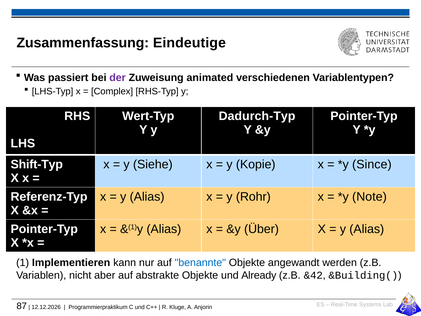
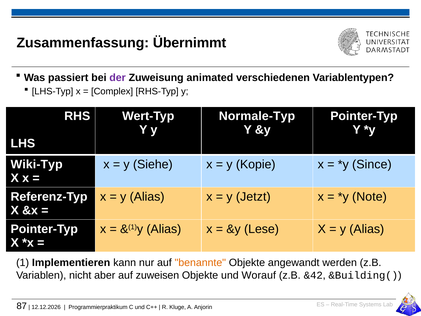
Eindeutige: Eindeutige -> Übernimmt (190, 43)
Dadurch-Typ: Dadurch-Typ -> Normale-Typ (257, 116)
Shift-Typ: Shift-Typ -> Wiki-Typ (37, 164)
Rohr: Rohr -> Jetzt (253, 197)
Über: Über -> Lese (261, 229)
benannte colour: blue -> orange (200, 262)
abstrakte: abstrakte -> zuweisen (157, 275)
Already: Already -> Worauf (259, 275)
